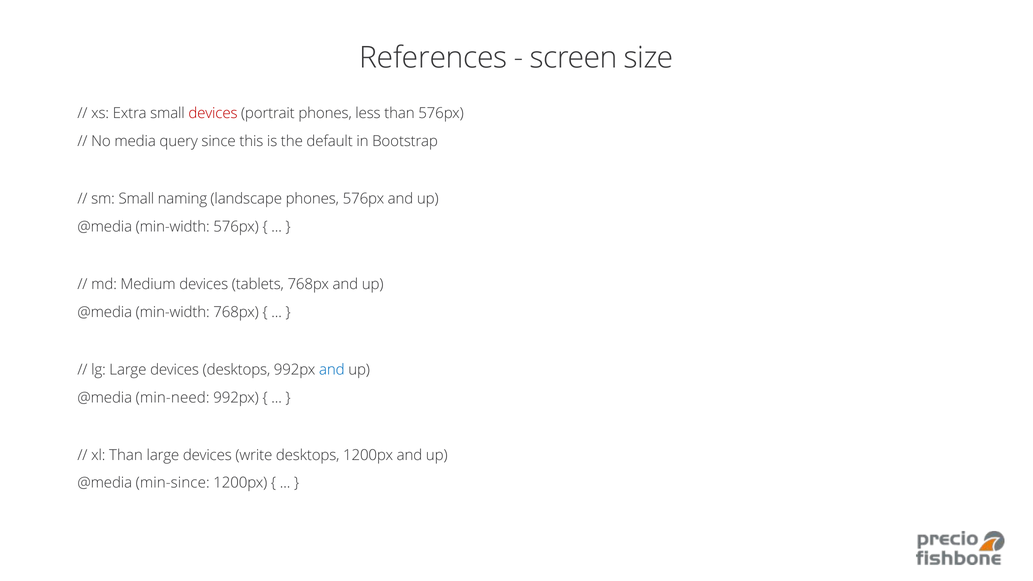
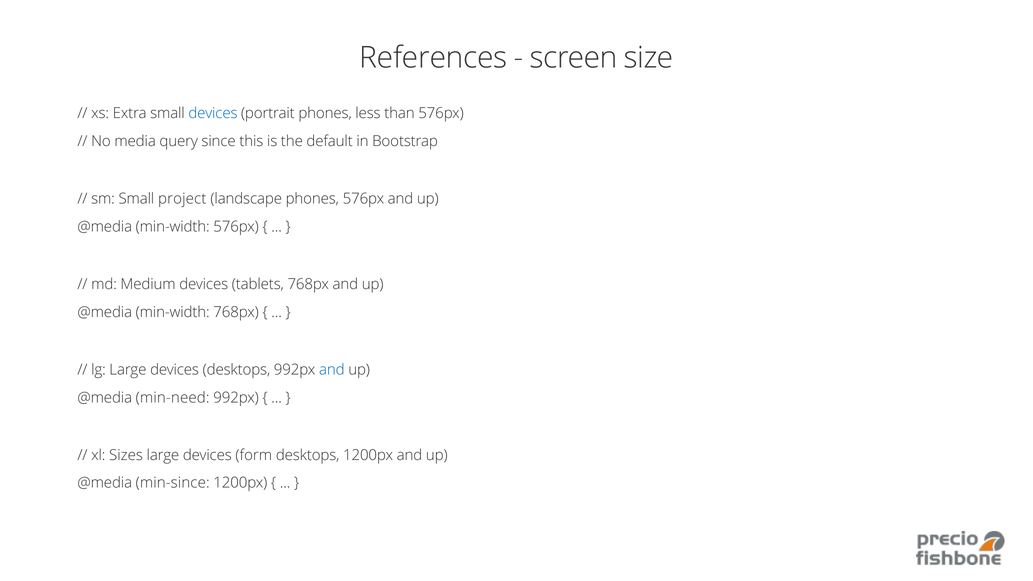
devices colour: red -> blue (213, 113)
naming: naming -> project (182, 199)
xl Than: Than -> Sizes (126, 455)
write: write -> form (254, 455)
